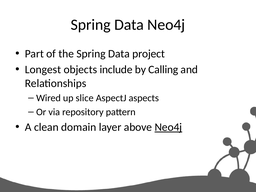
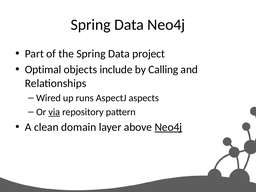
Longest: Longest -> Optimal (43, 70)
slice: slice -> runs (85, 98)
via underline: none -> present (54, 112)
